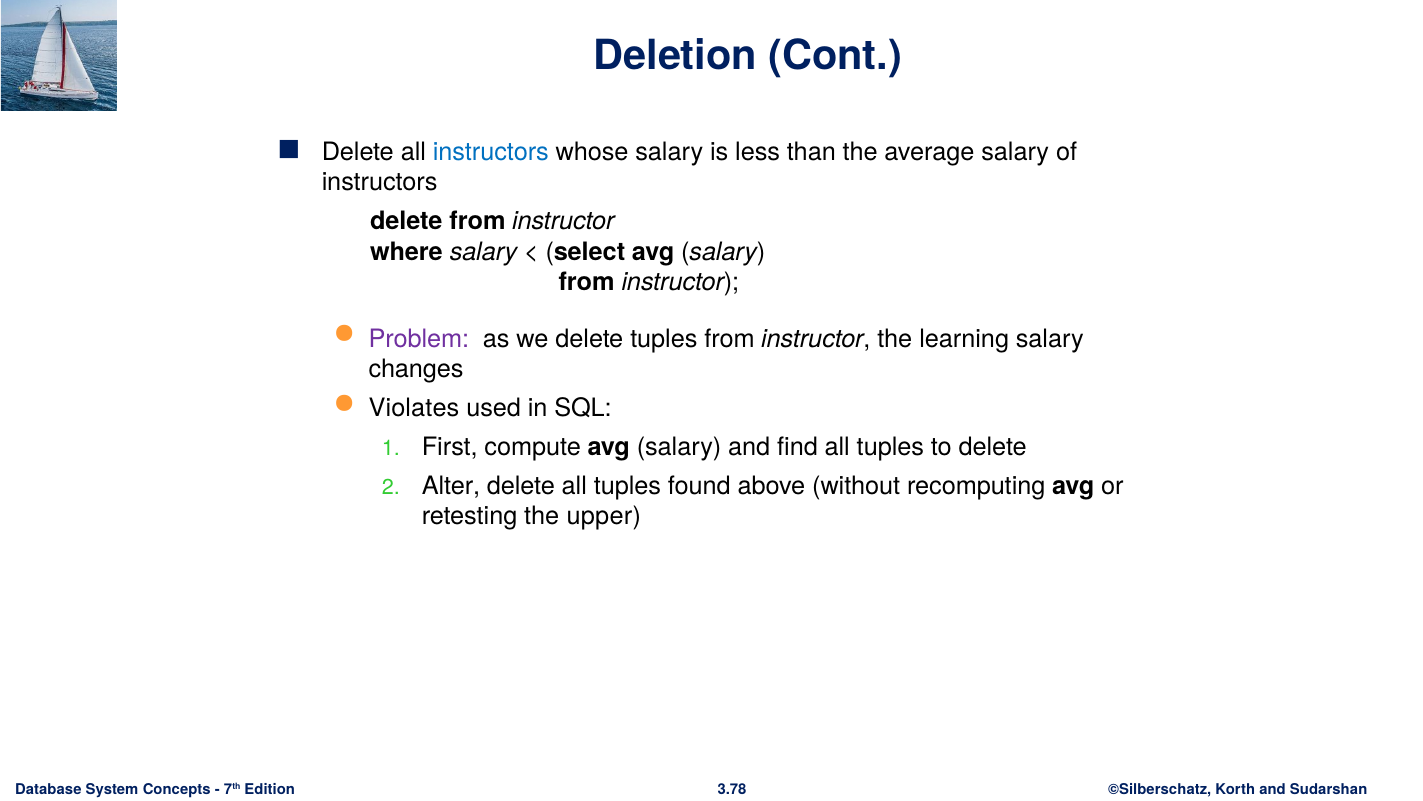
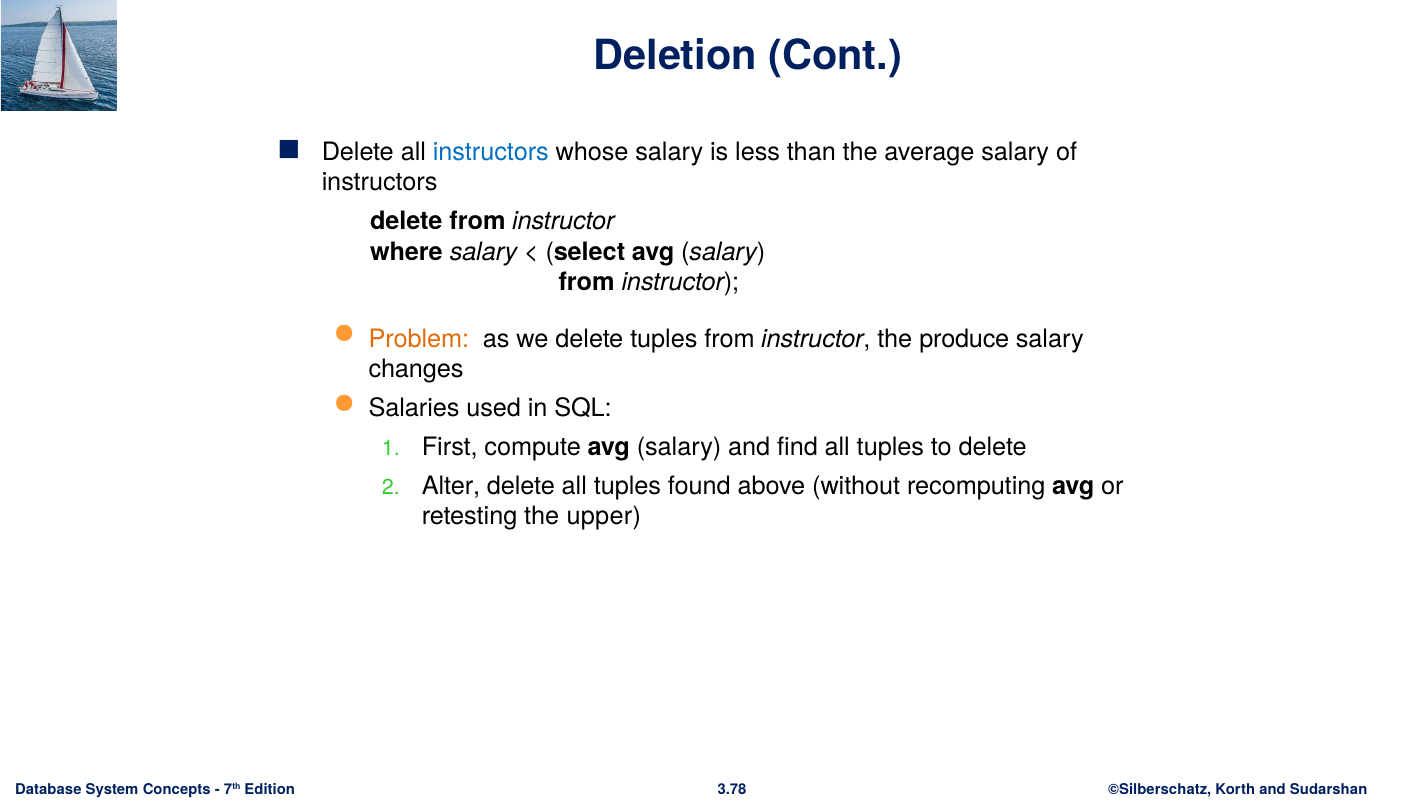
Problem colour: purple -> orange (419, 338)
learning: learning -> produce (964, 338)
Violates: Violates -> Salaries (414, 408)
